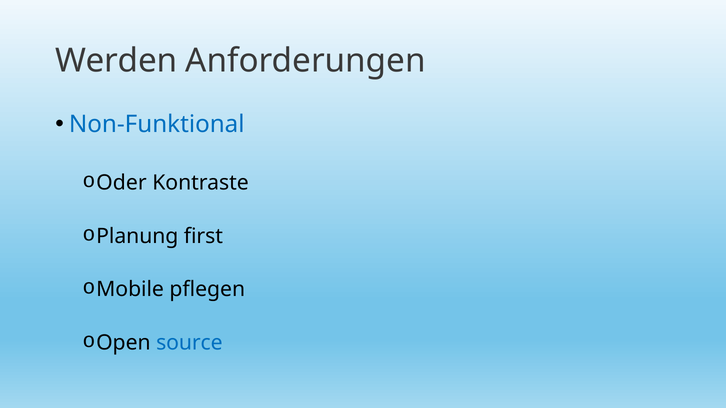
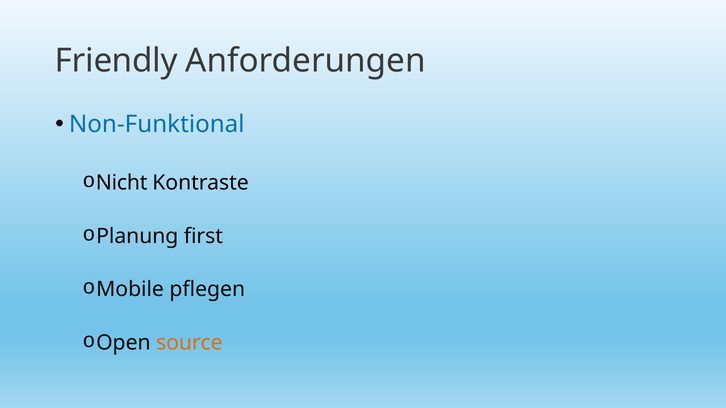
Werden: Werden -> Friendly (116, 61)
Oder: Oder -> Nicht (122, 183)
source colour: blue -> orange (189, 343)
